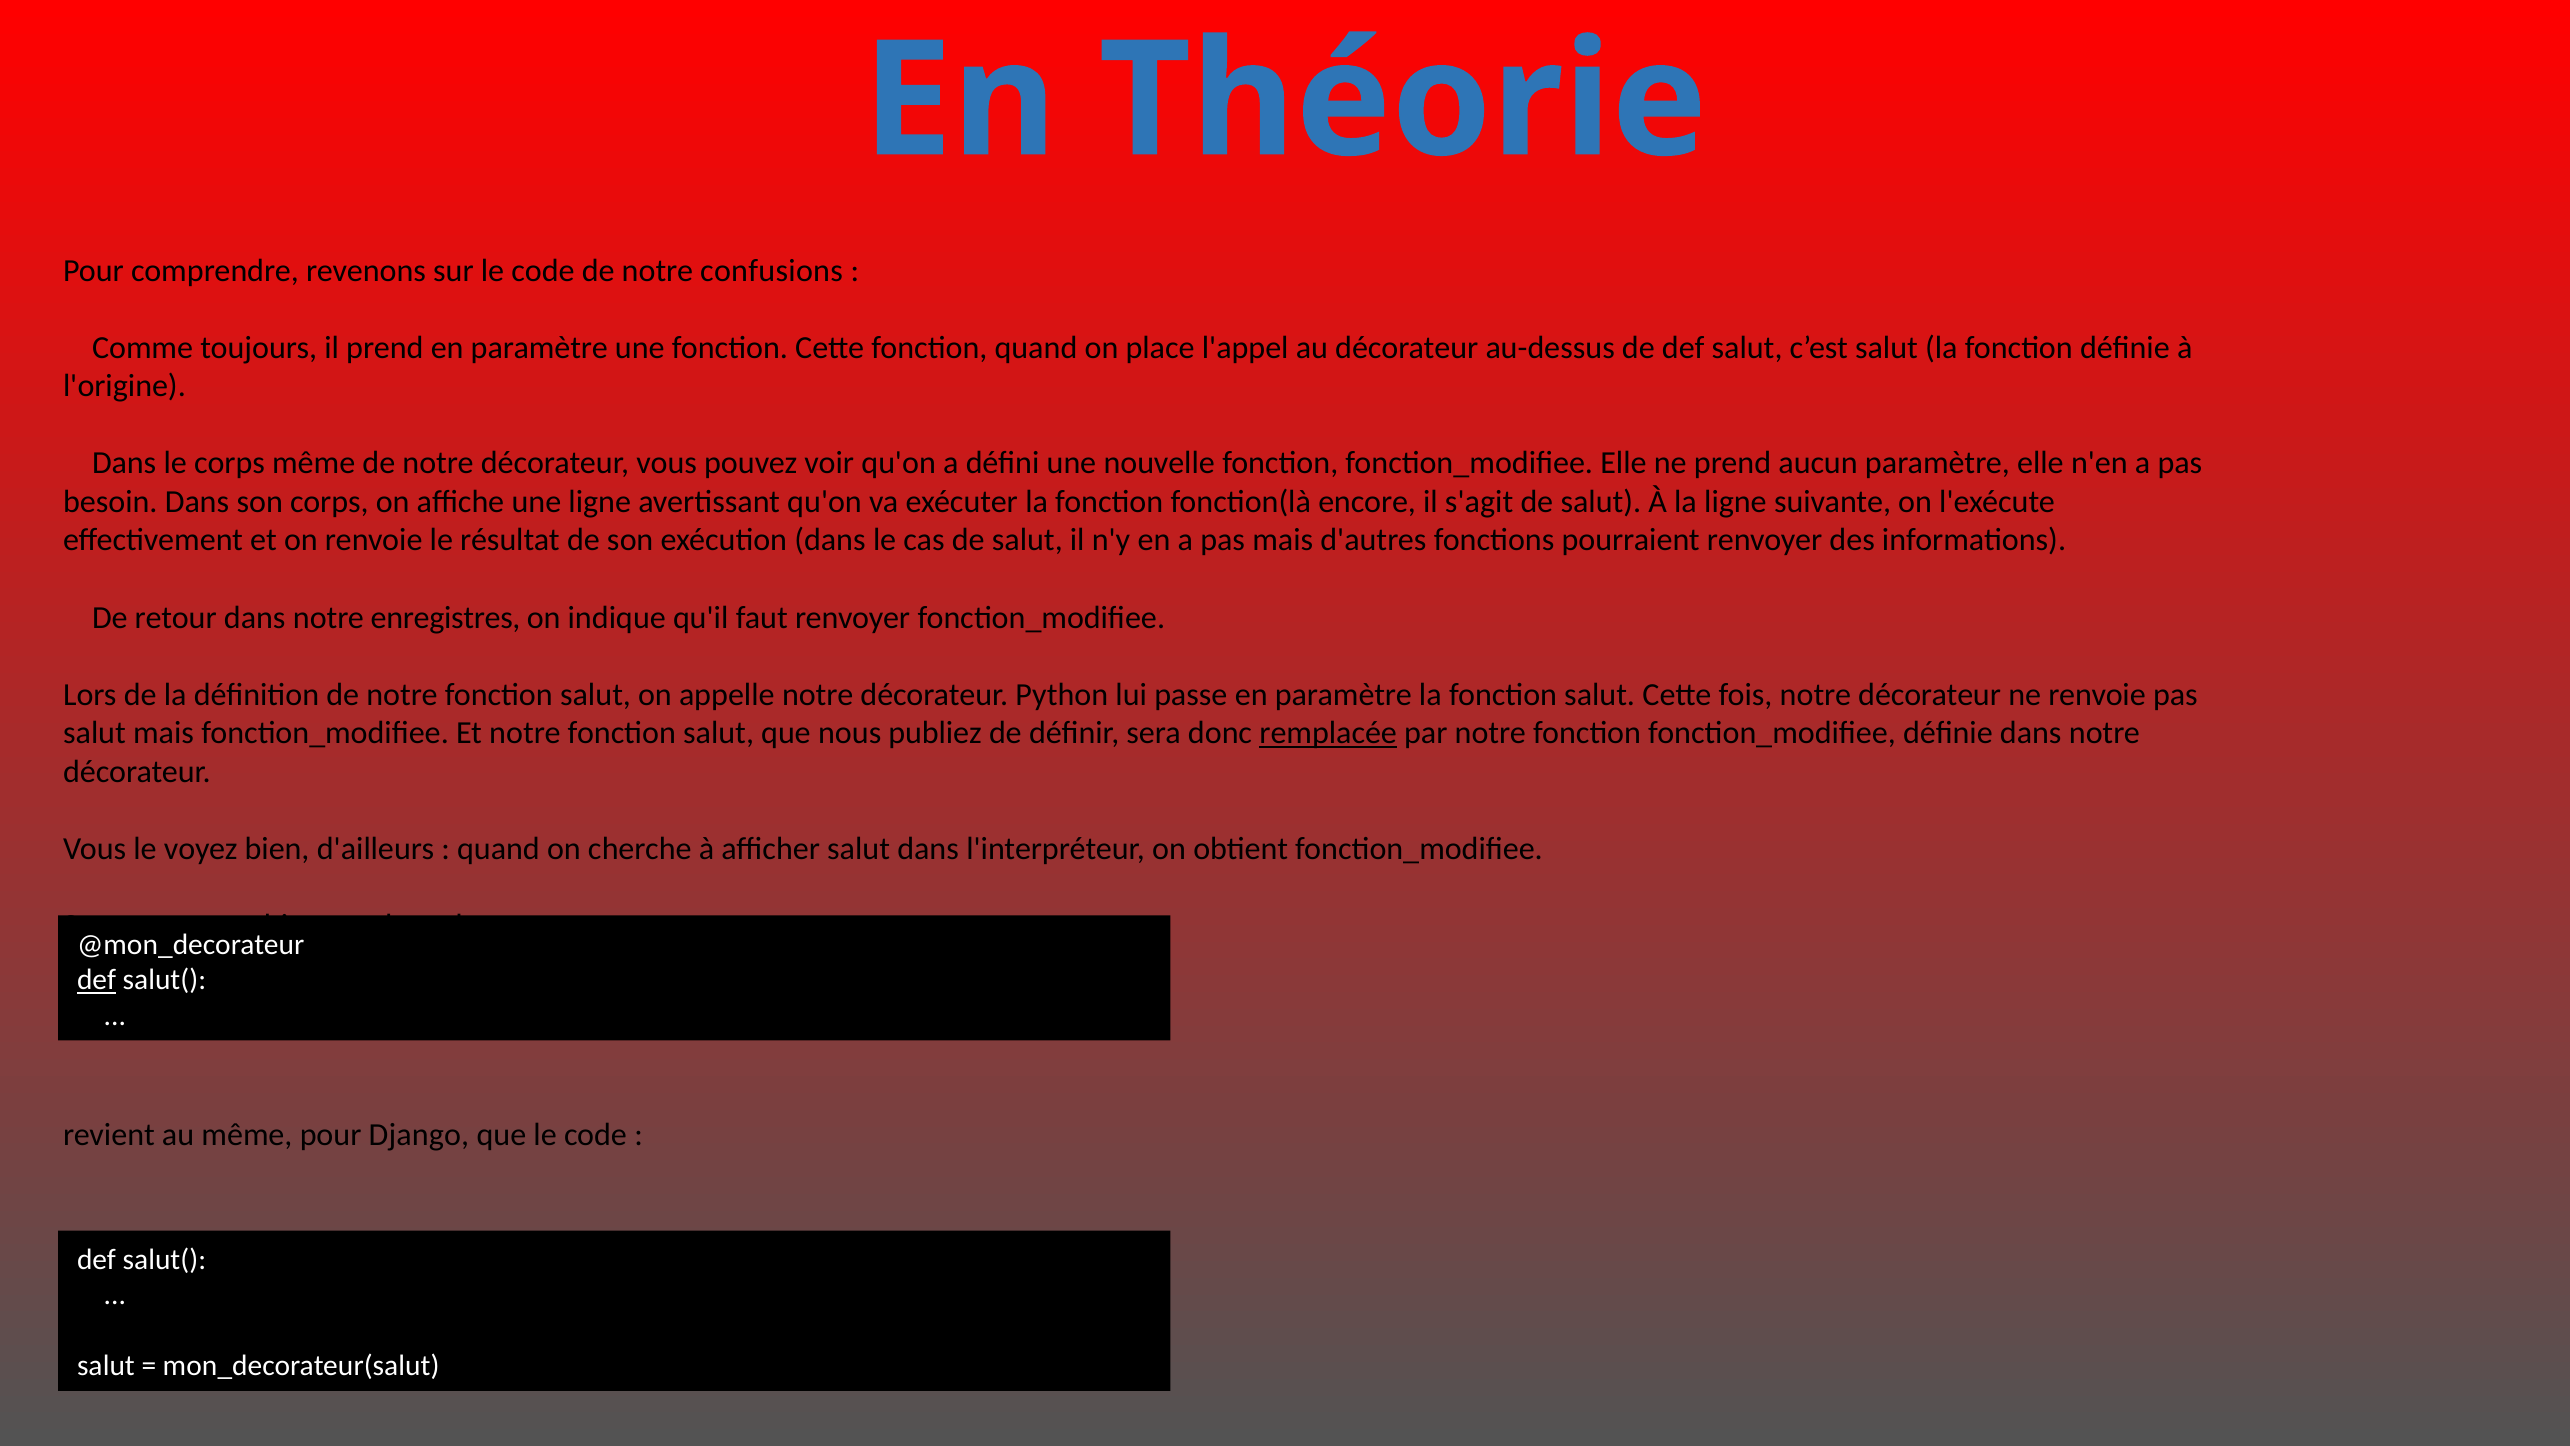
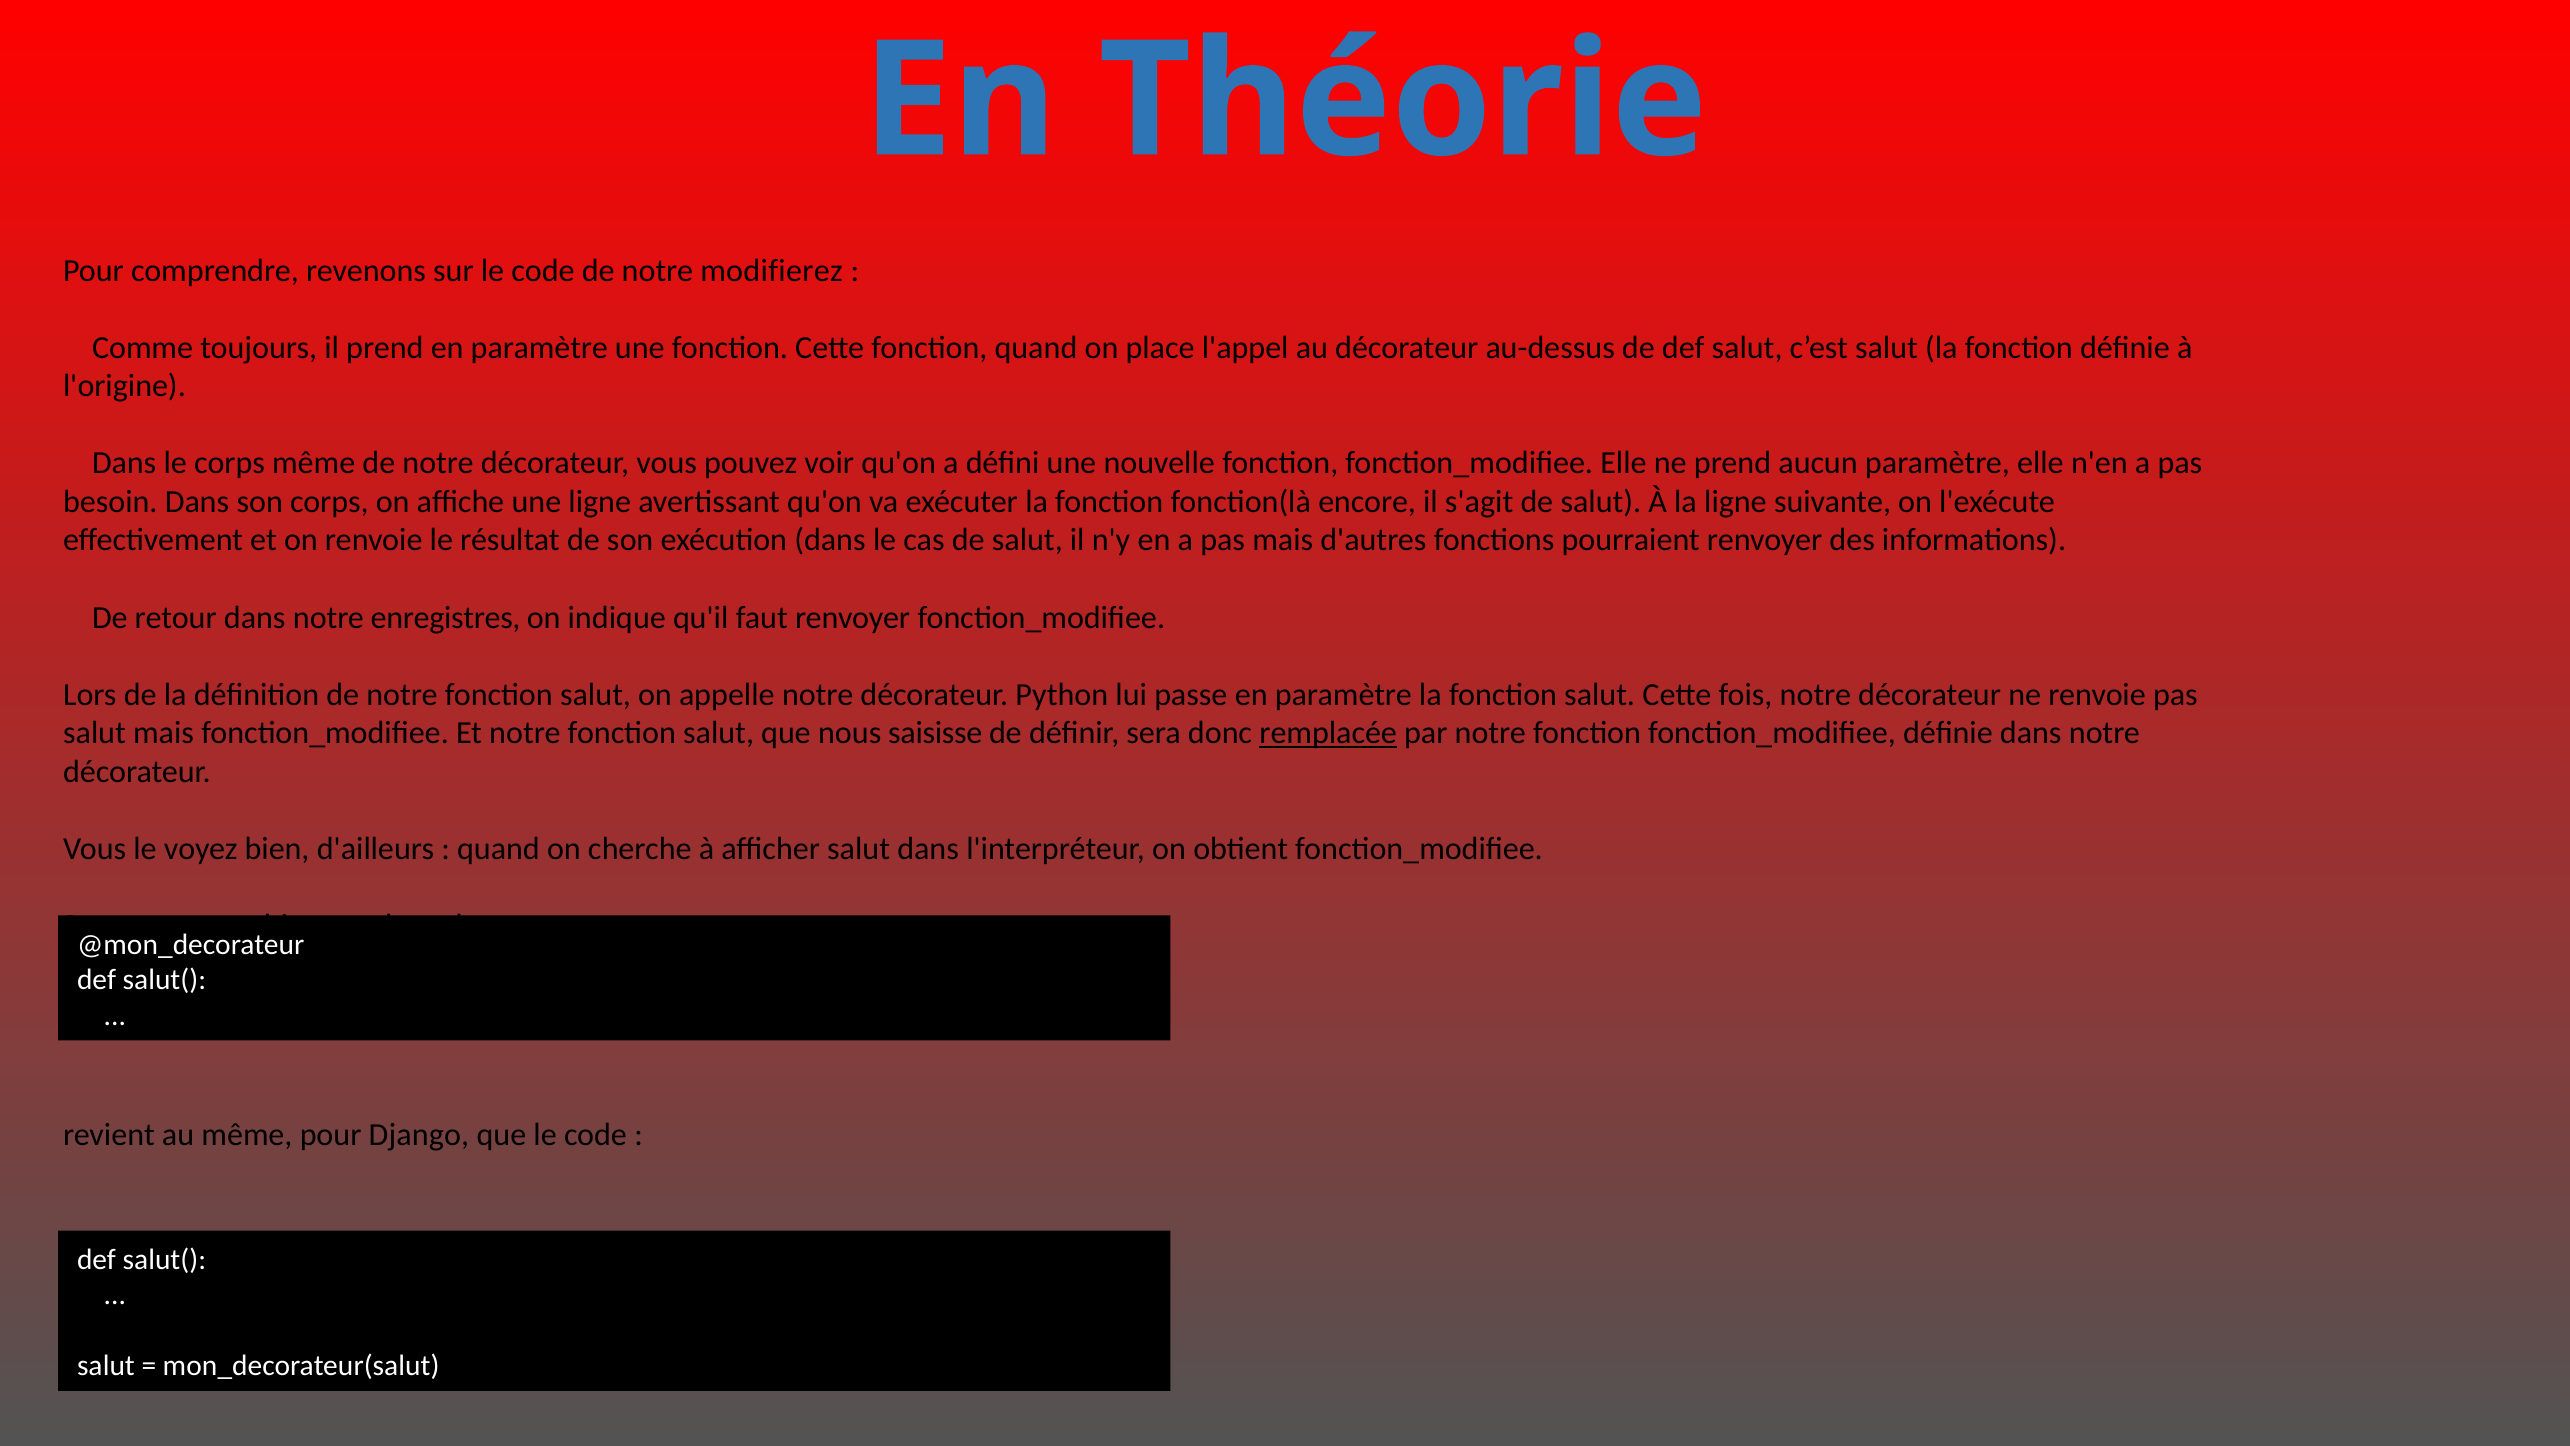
confusions: confusions -> modifierez (772, 270)
publiez: publiez -> saisisse (935, 733)
def underline: present -> none (97, 980)
